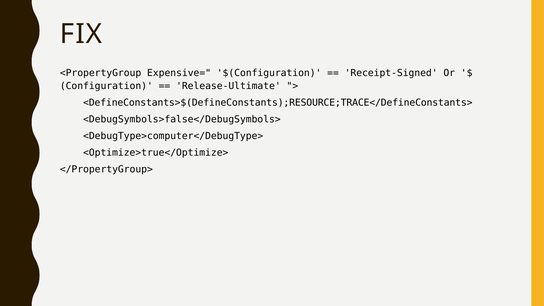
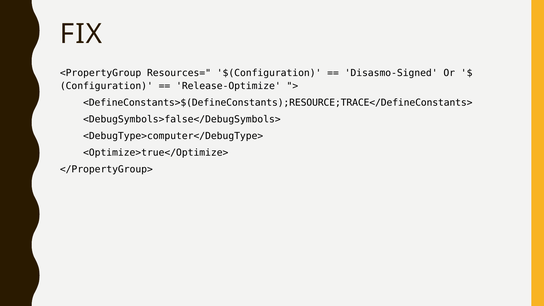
Expensive=: Expensive= -> Resources= (179, 73)
Receipt-Signed: Receipt-Signed -> Disasmo-Signed (391, 73)
Release-Ultimate: Release-Ultimate -> Release-Optimize (228, 86)
